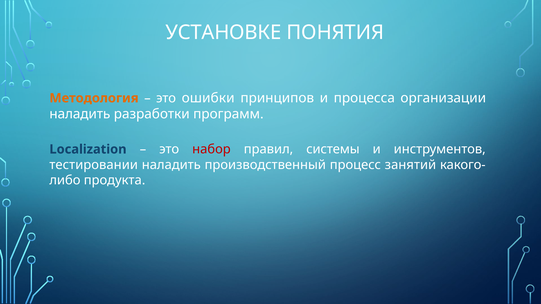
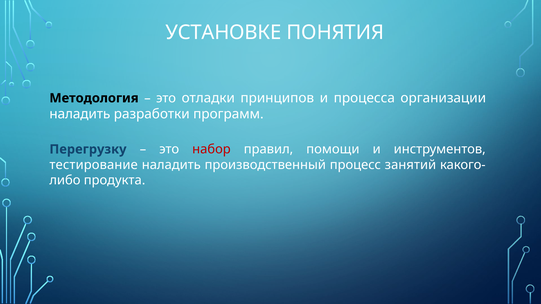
Методология colour: orange -> black (94, 98)
ошибки: ошибки -> отладки (208, 98)
Localization: Localization -> Перегрузку (88, 149)
системы: системы -> помощи (333, 149)
тестировании: тестировании -> тестирование (94, 165)
